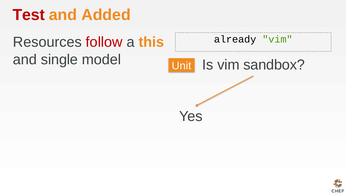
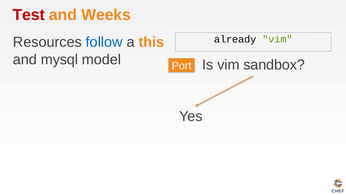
Added: Added -> Weeks (106, 15)
follow colour: red -> blue (104, 42)
single: single -> mysql (59, 59)
Unit: Unit -> Port (182, 66)
